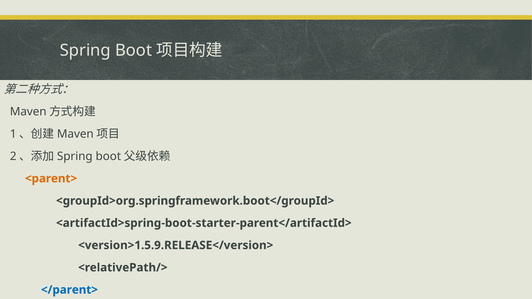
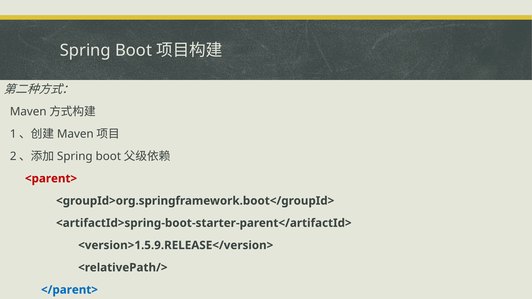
<parent> colour: orange -> red (51, 179)
